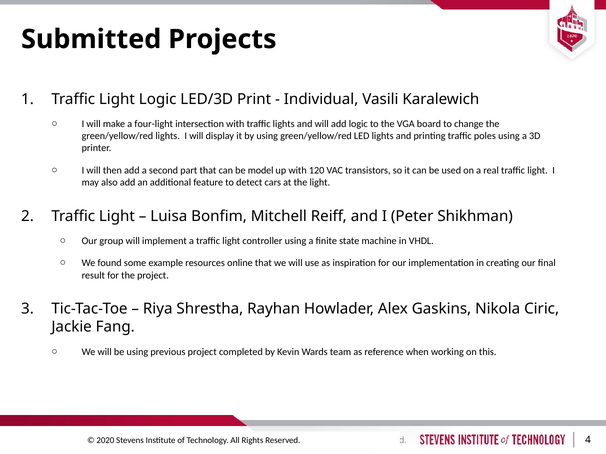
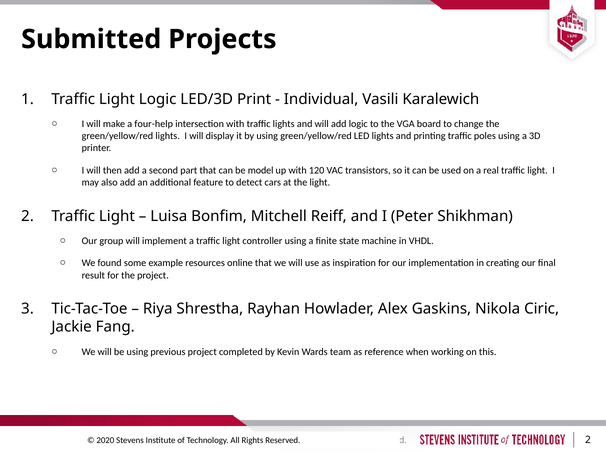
four-light: four-light -> four-help (154, 124)
4: 4 -> 2 (588, 440)
